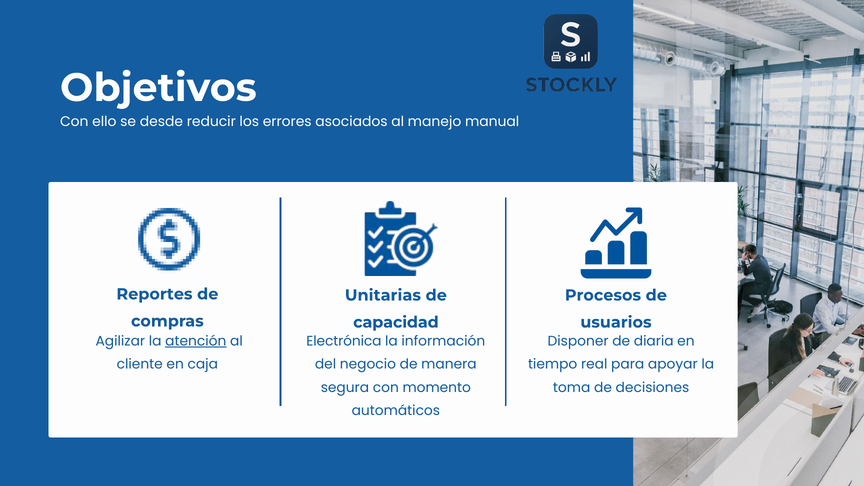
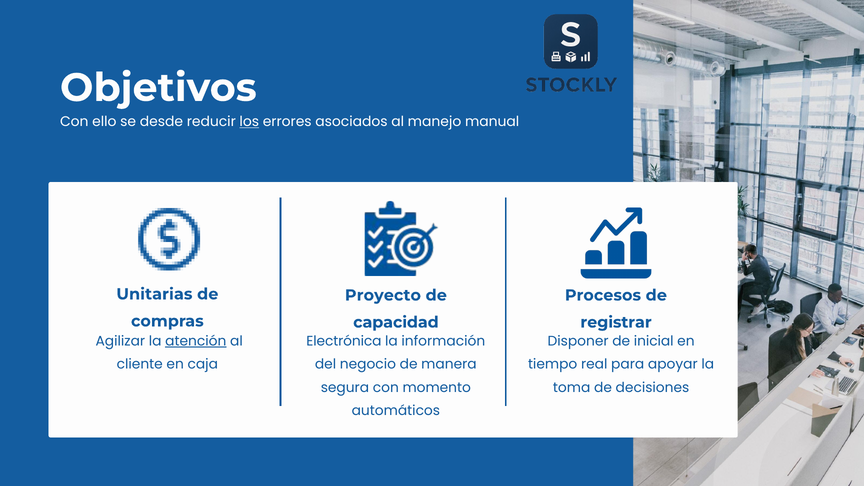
los underline: none -> present (249, 122)
Reportes: Reportes -> Unitarias (154, 294)
Unitarias: Unitarias -> Proyecto (383, 295)
usuarios: usuarios -> registrar (616, 322)
diaria: diaria -> inicial (654, 341)
